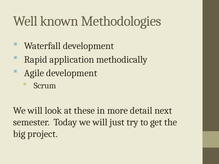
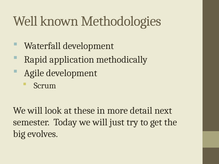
project: project -> evolves (43, 134)
